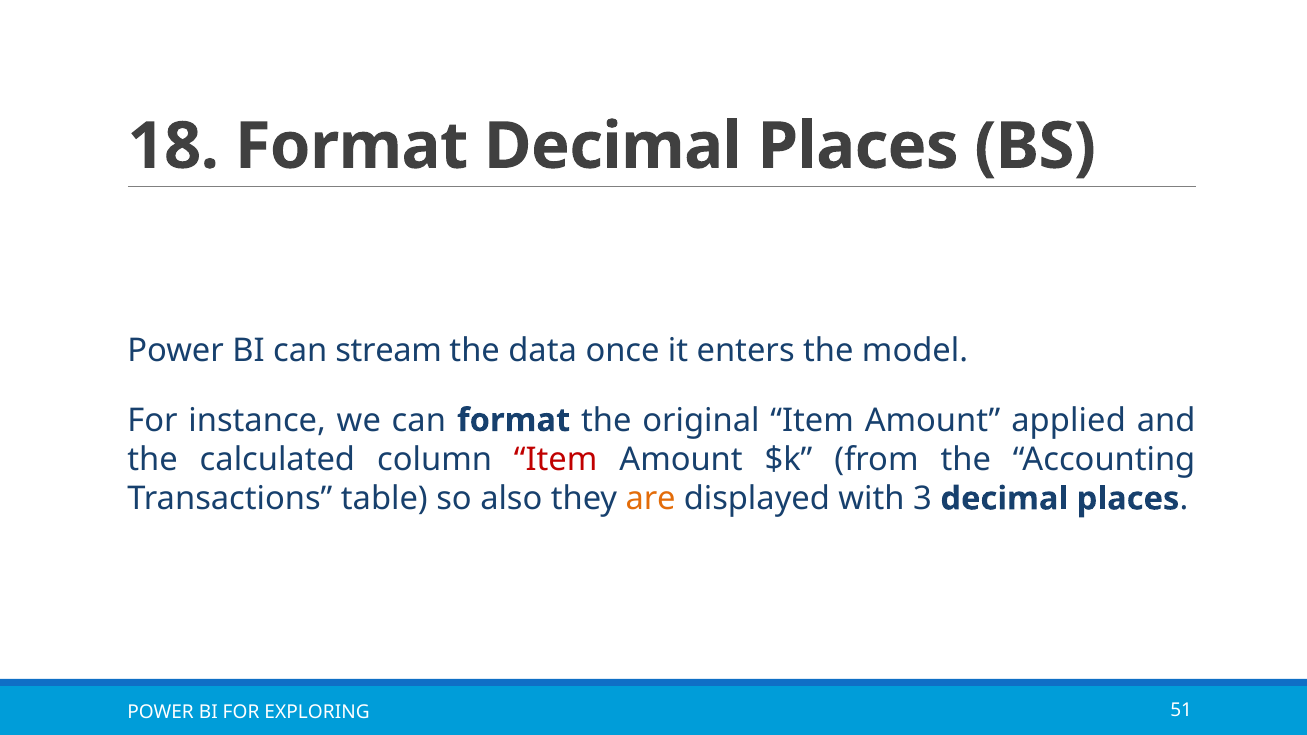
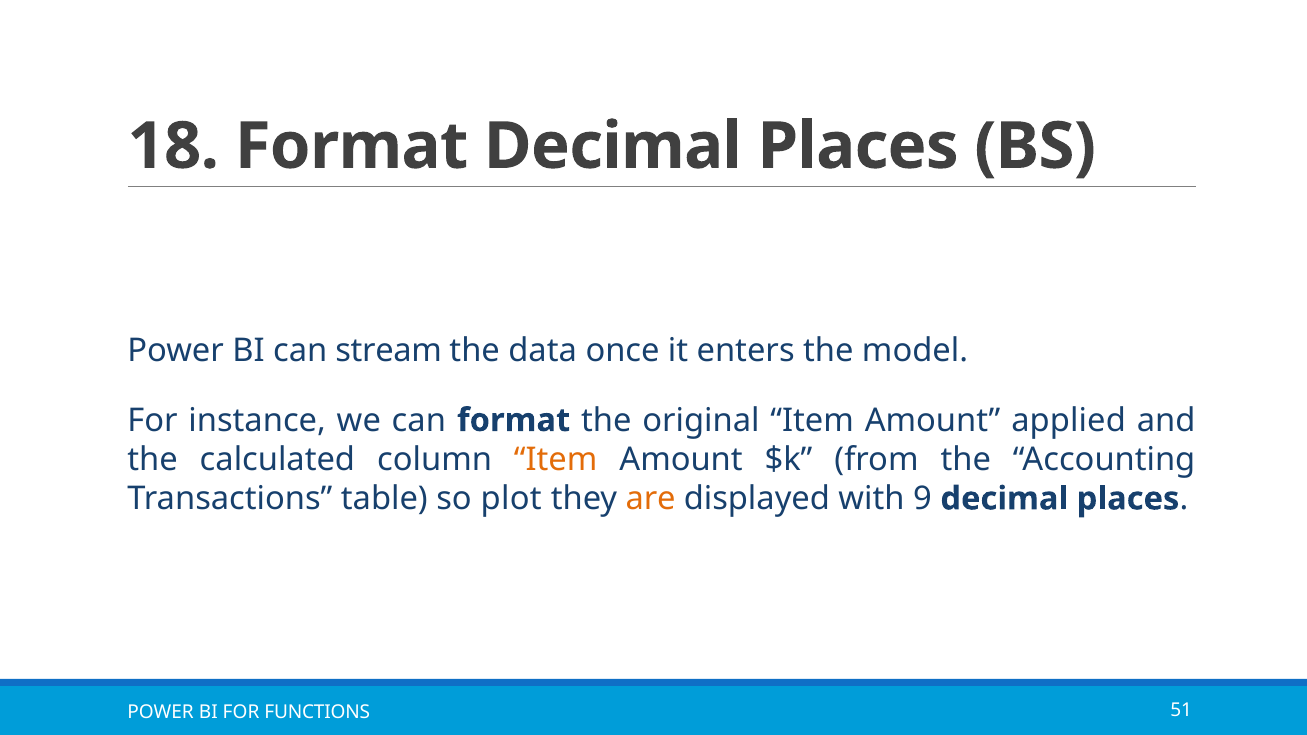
Item colour: red -> orange (556, 460)
also: also -> plot (511, 499)
3: 3 -> 9 (922, 499)
EXPLORING: EXPLORING -> FUNCTIONS (317, 712)
